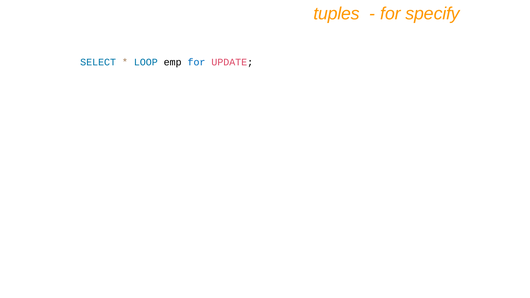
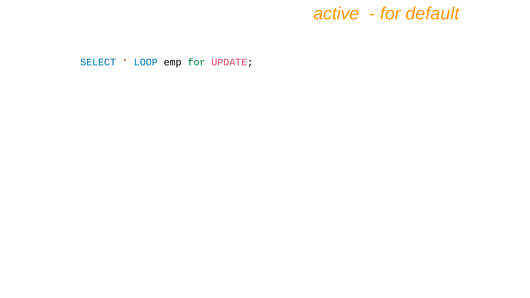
tuples: tuples -> active (336, 14)
specify: specify -> default (433, 14)
for colour: blue -> green (196, 62)
